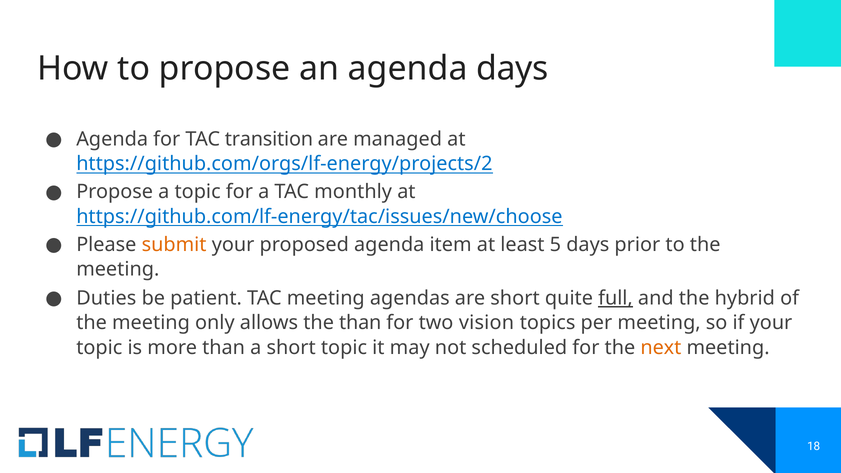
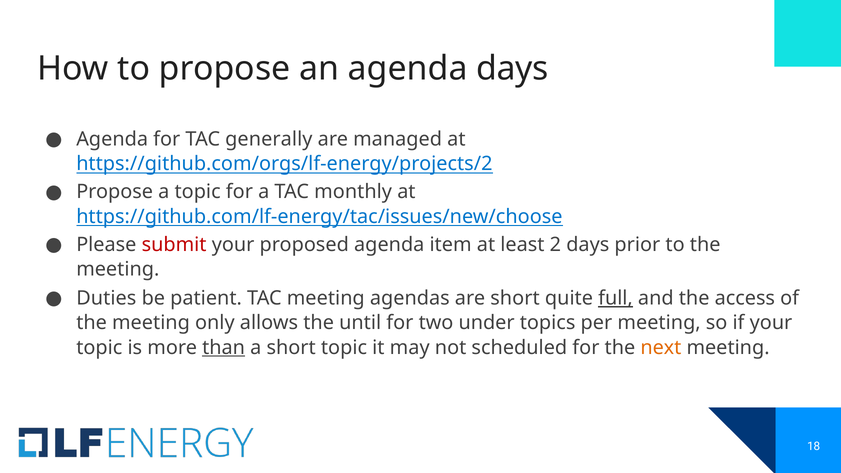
transition: transition -> generally (269, 139)
submit colour: orange -> red (174, 245)
5: 5 -> 2 (555, 245)
hybrid: hybrid -> access (745, 298)
the than: than -> until (360, 323)
vision: vision -> under (487, 323)
than underline: none -> present (224, 348)
